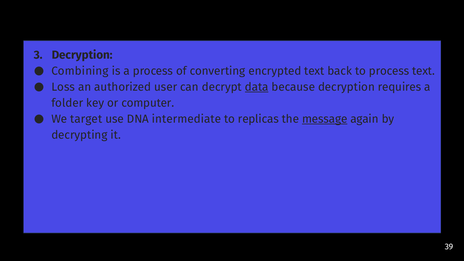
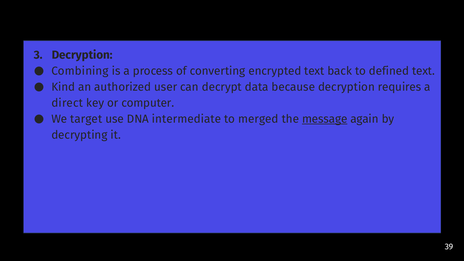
to process: process -> defined (389, 71)
Loss: Loss -> Kind (63, 87)
data underline: present -> none (257, 87)
folder: folder -> direct (67, 103)
replicas: replicas -> merged (258, 119)
